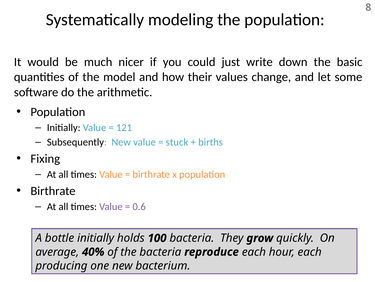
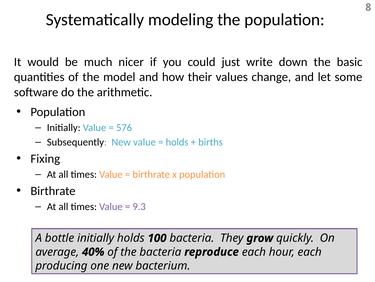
121: 121 -> 576 (124, 127)
stuck: stuck -> holds (177, 142)
0.6: 0.6 -> 9.3 (139, 206)
